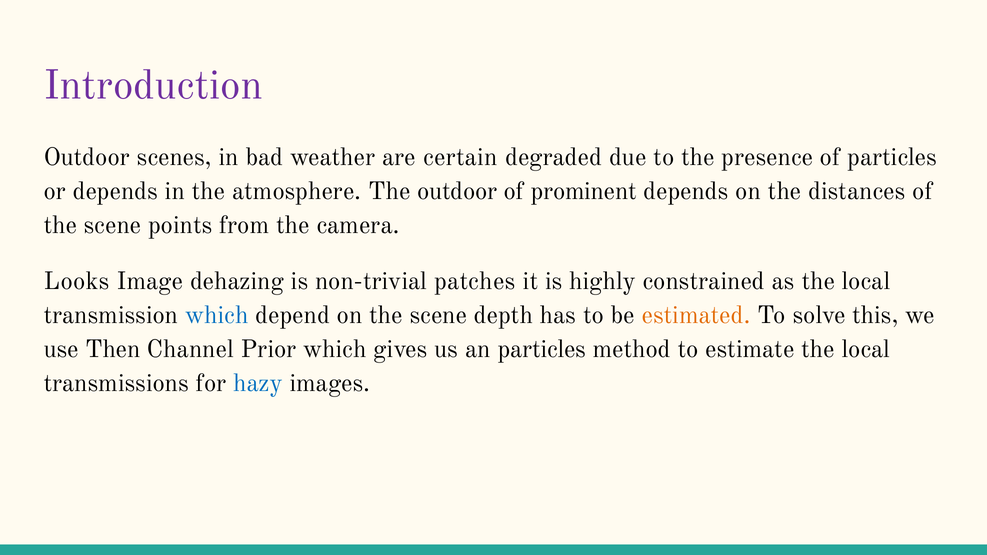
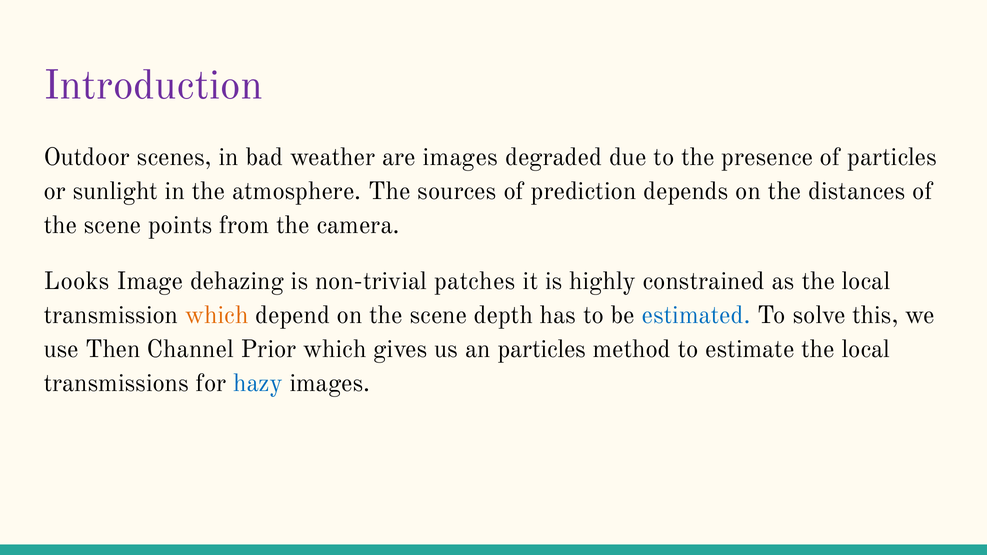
are certain: certain -> images (460, 157)
or depends: depends -> sunlight (115, 191)
The outdoor: outdoor -> sources (457, 191)
prominent: prominent -> prediction (584, 191)
which colour: blue -> orange (217, 315)
estimated colour: orange -> blue (696, 315)
